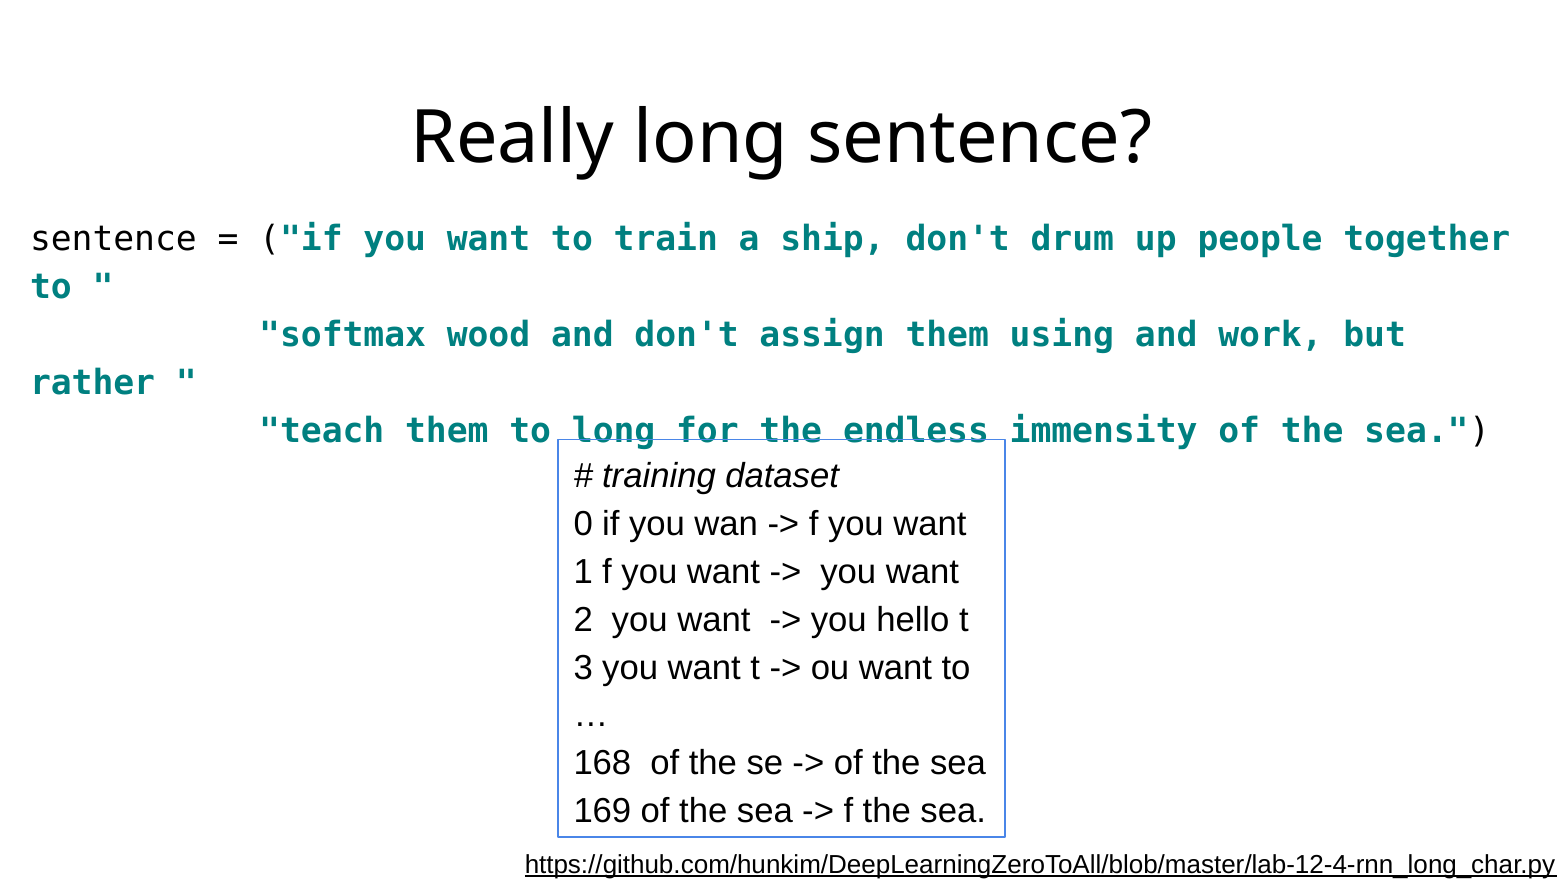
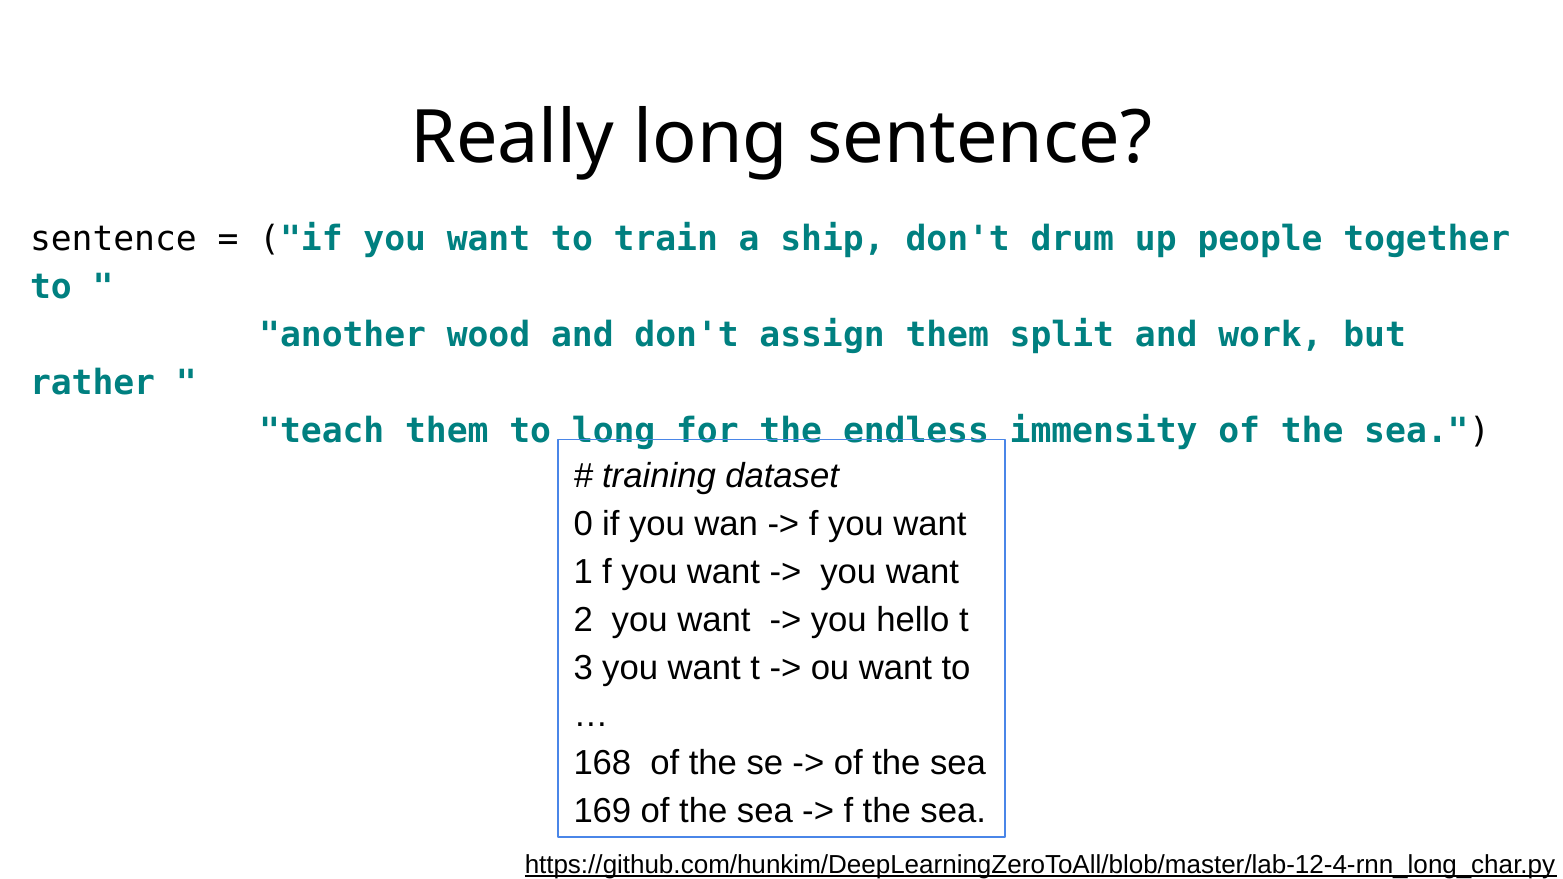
softmax: softmax -> another (343, 335)
using: using -> split (1062, 335)
